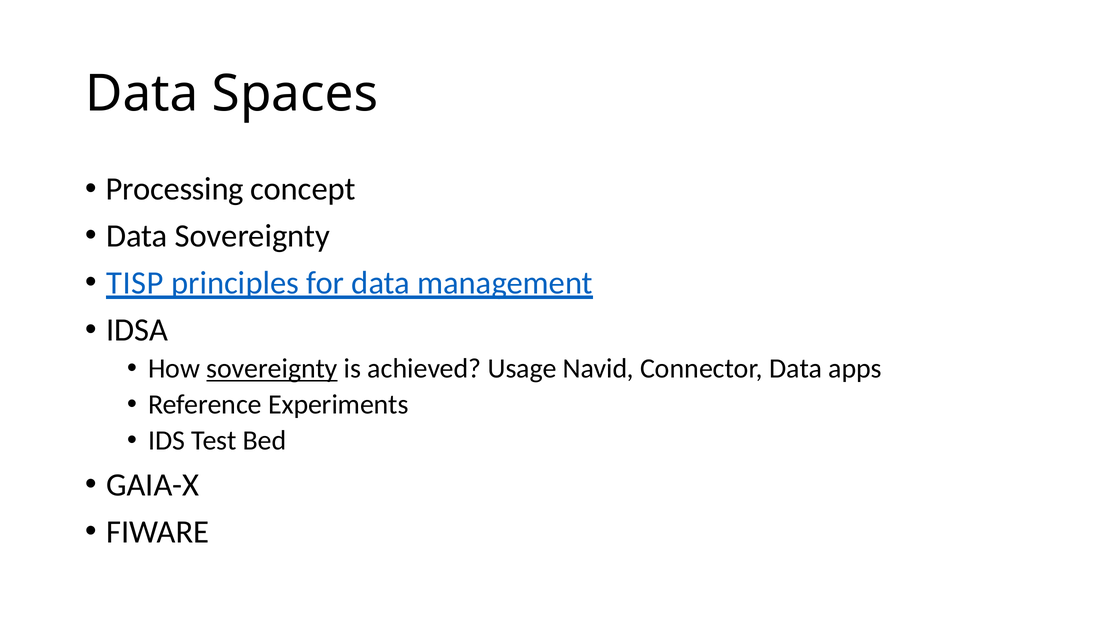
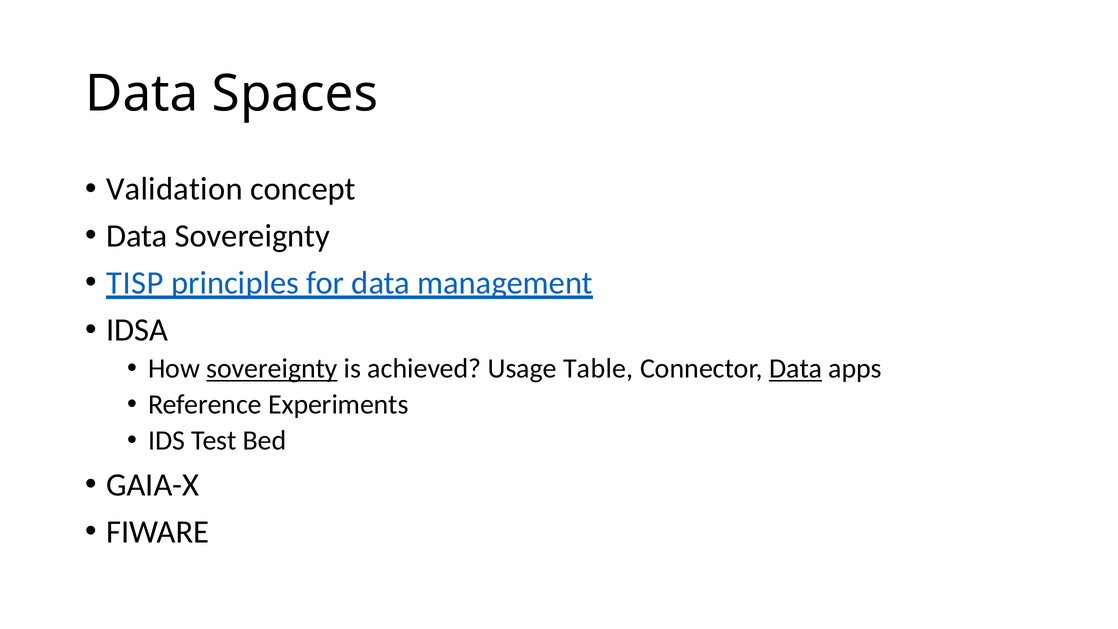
Processing: Processing -> Validation (174, 189)
Navid: Navid -> Table (598, 369)
Data underline: none -> present (796, 369)
